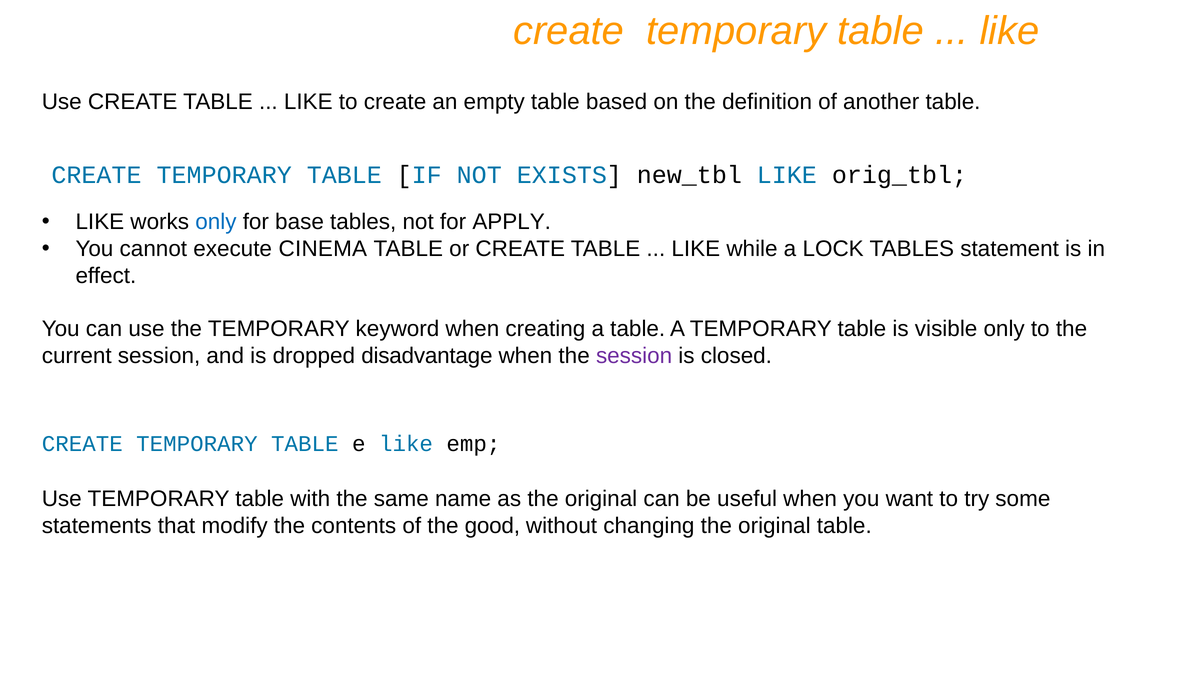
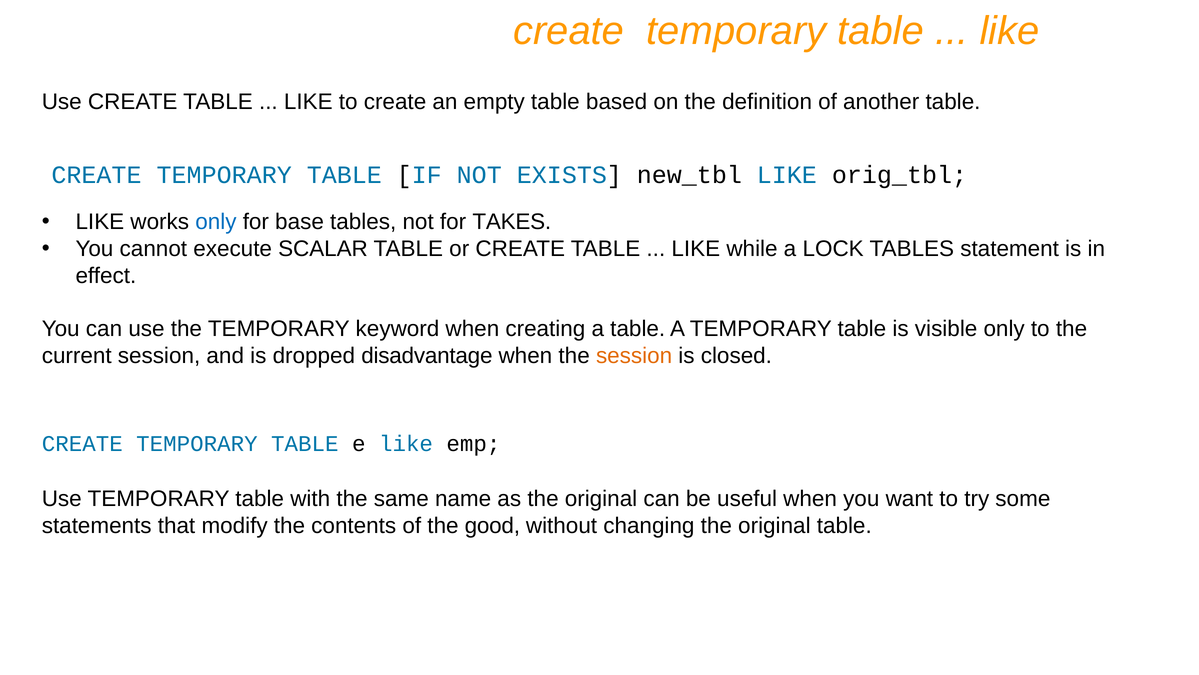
APPLY: APPLY -> TAKES (512, 222)
CINEMA: CINEMA -> SCALAR (323, 249)
session colour: purple -> orange (634, 356)
